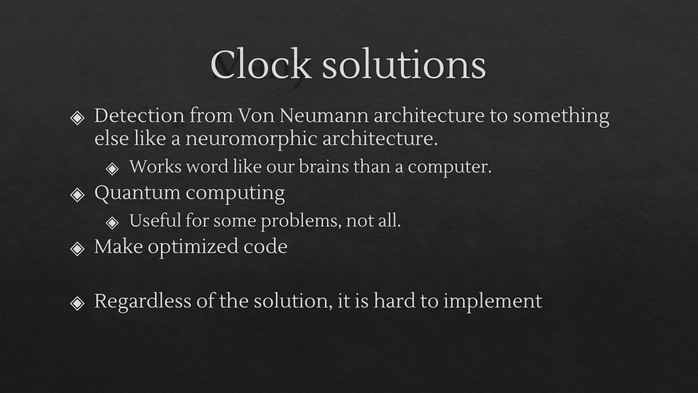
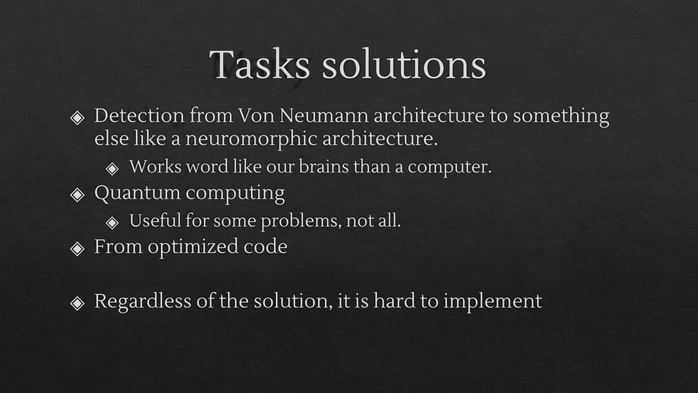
Clock: Clock -> Tasks (261, 65)
Make: Make -> From (119, 247)
